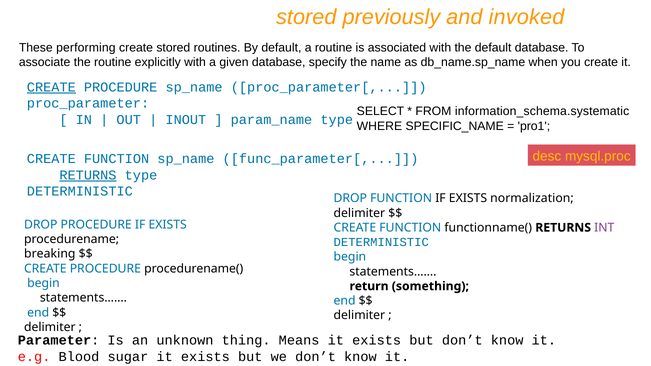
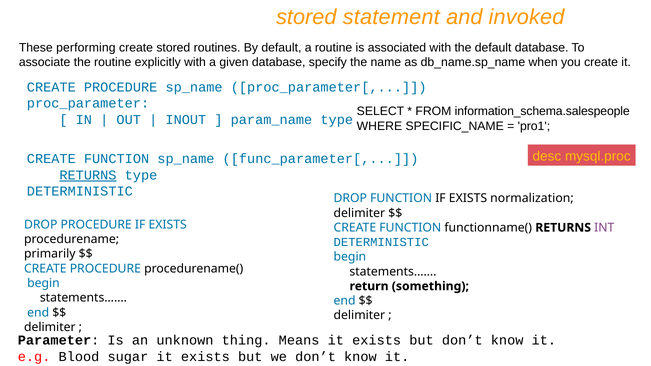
previously: previously -> statement (391, 17)
CREATE underline: present -> none (51, 87)
information_schema.systematic: information_schema.systematic -> information_schema.salespeople (542, 111)
breaking: breaking -> primarily (50, 254)
